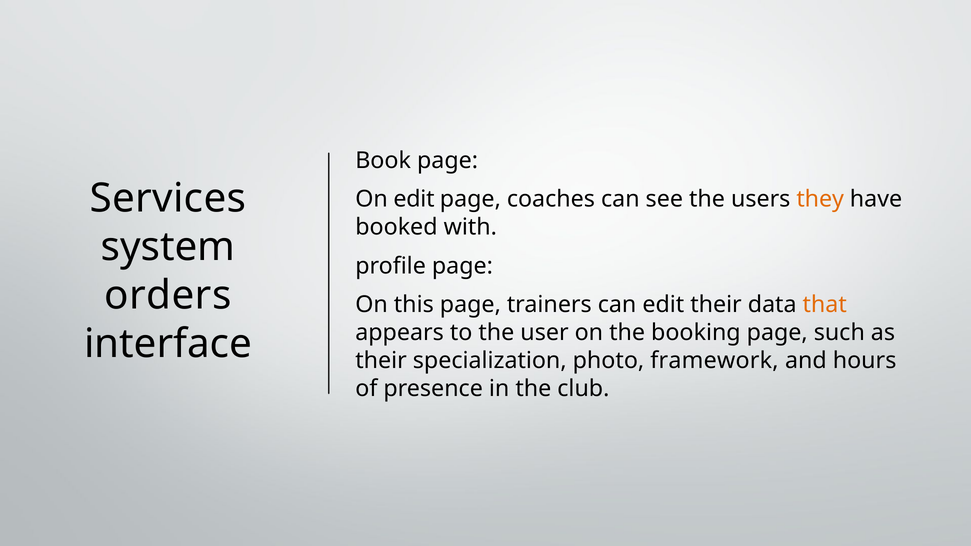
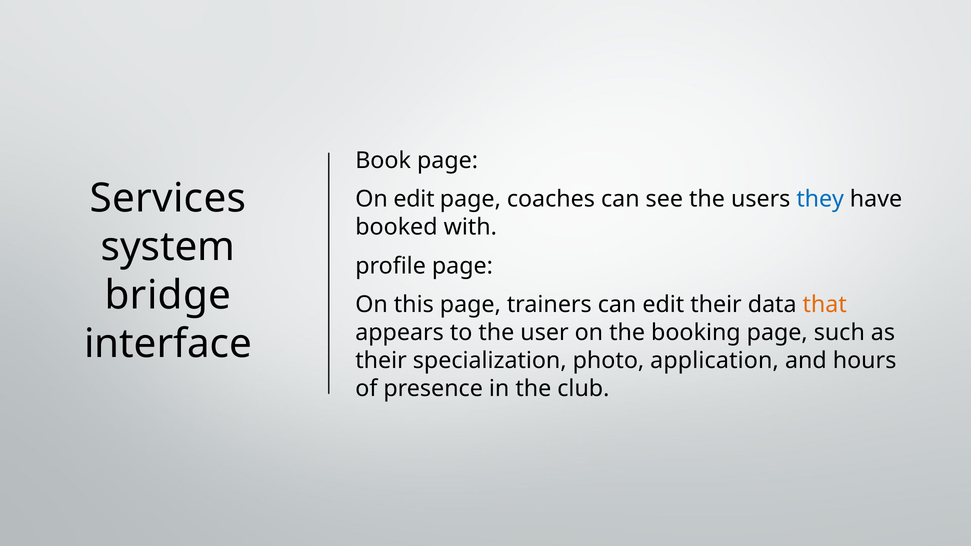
they colour: orange -> blue (820, 199)
orders: orders -> bridge (168, 296)
framework: framework -> application (714, 361)
